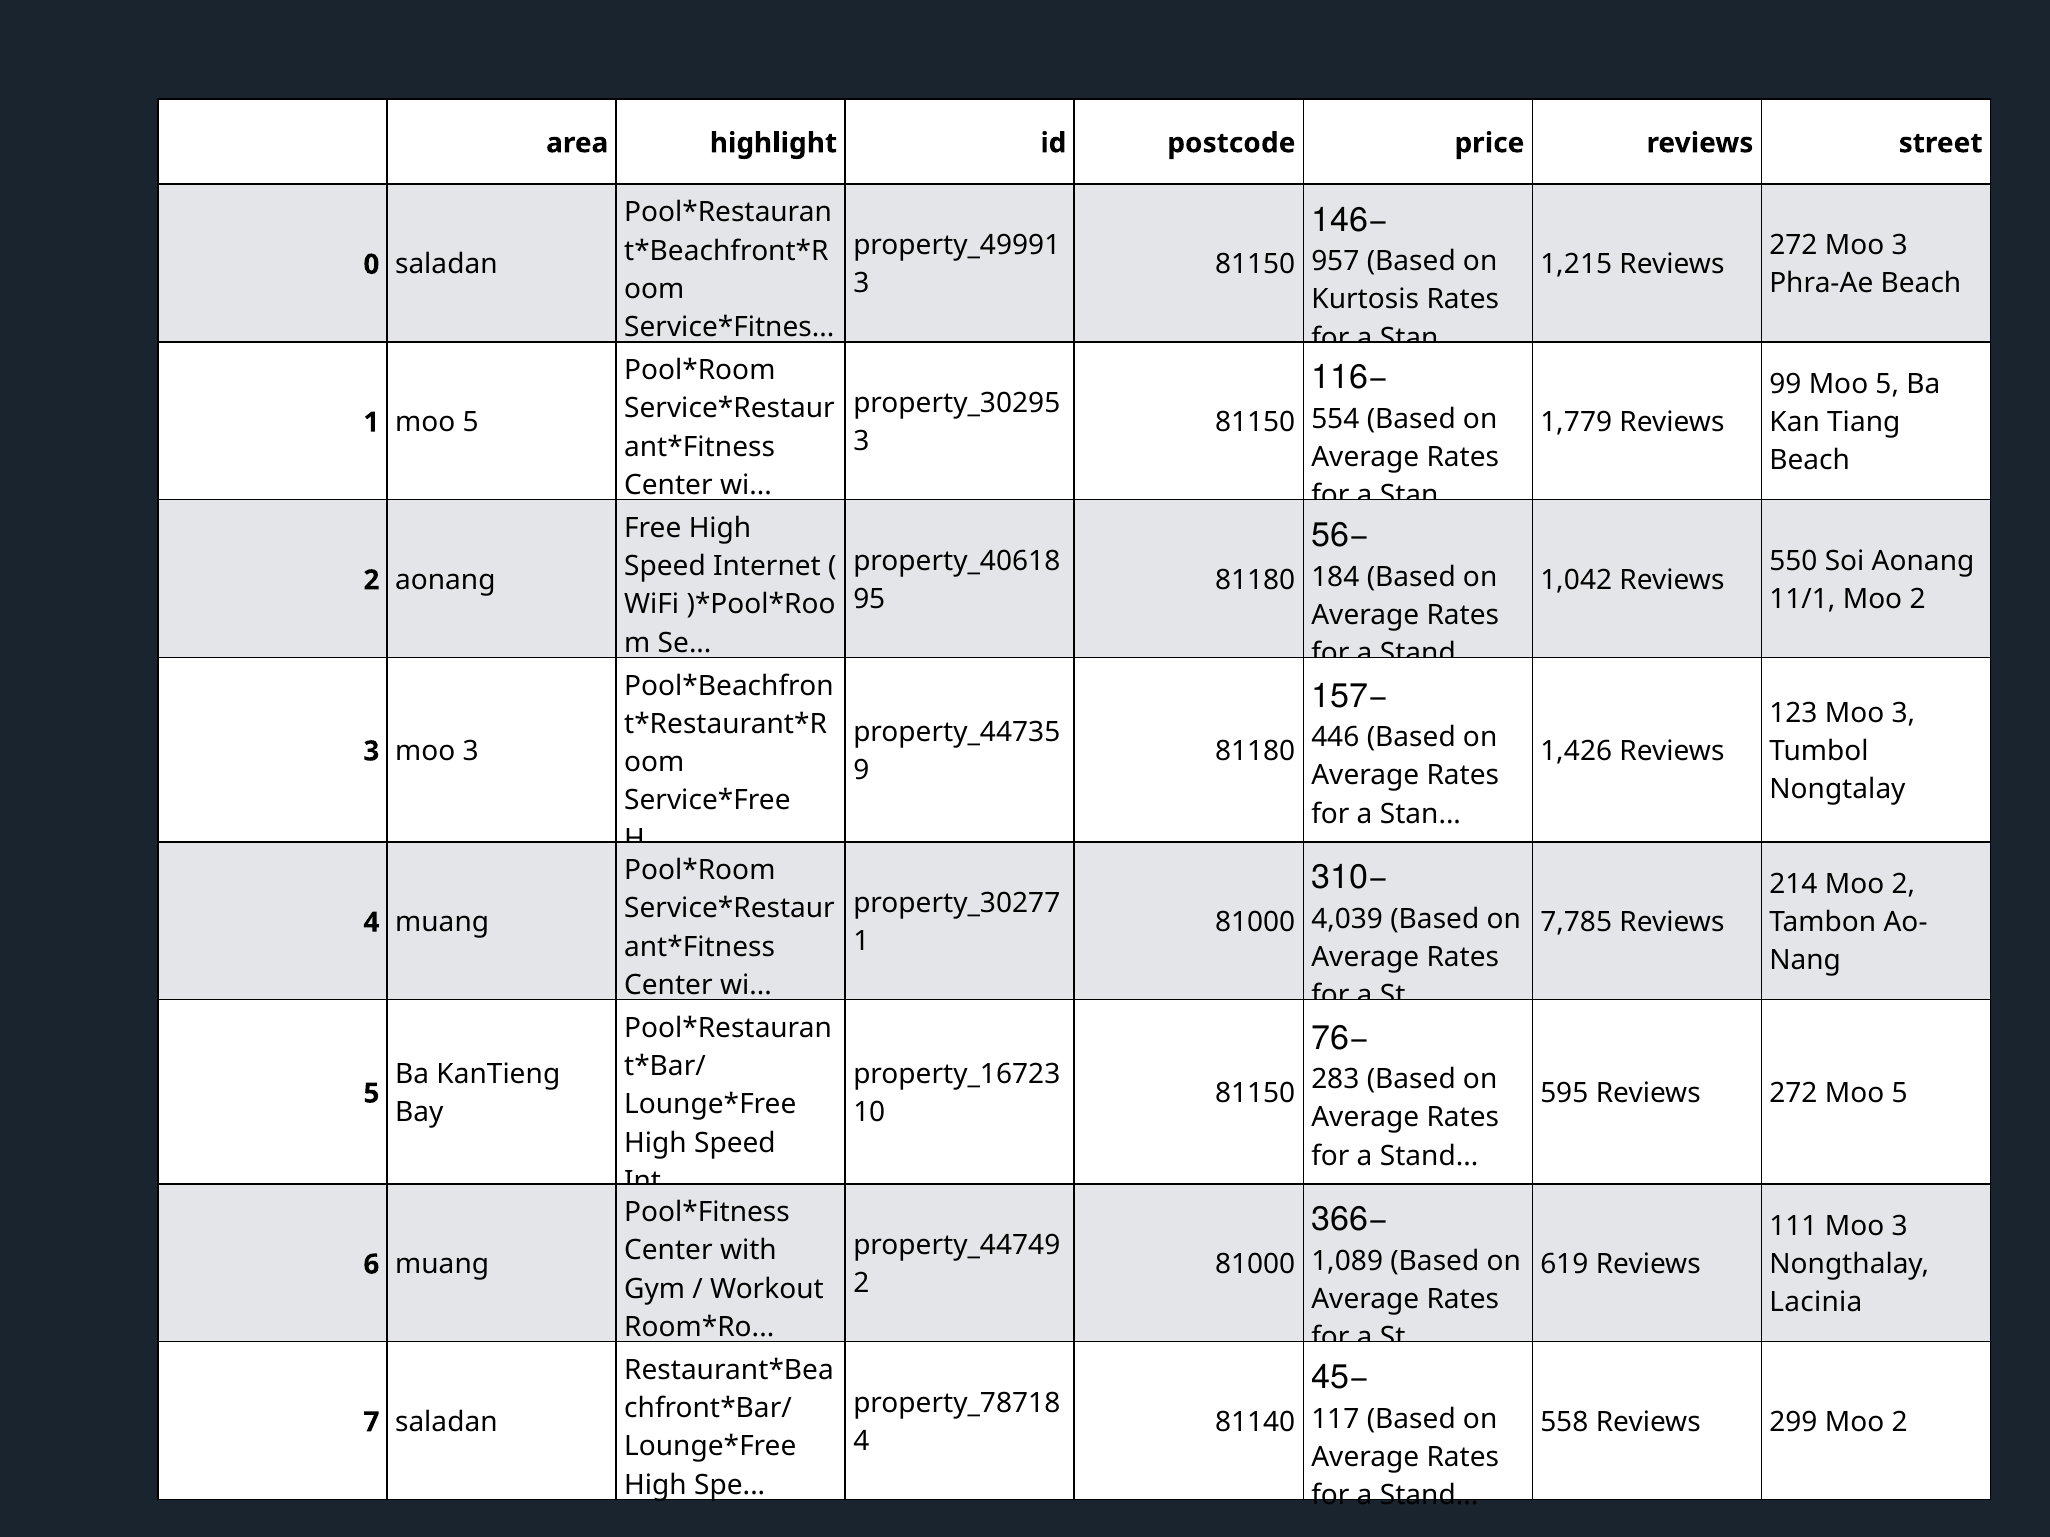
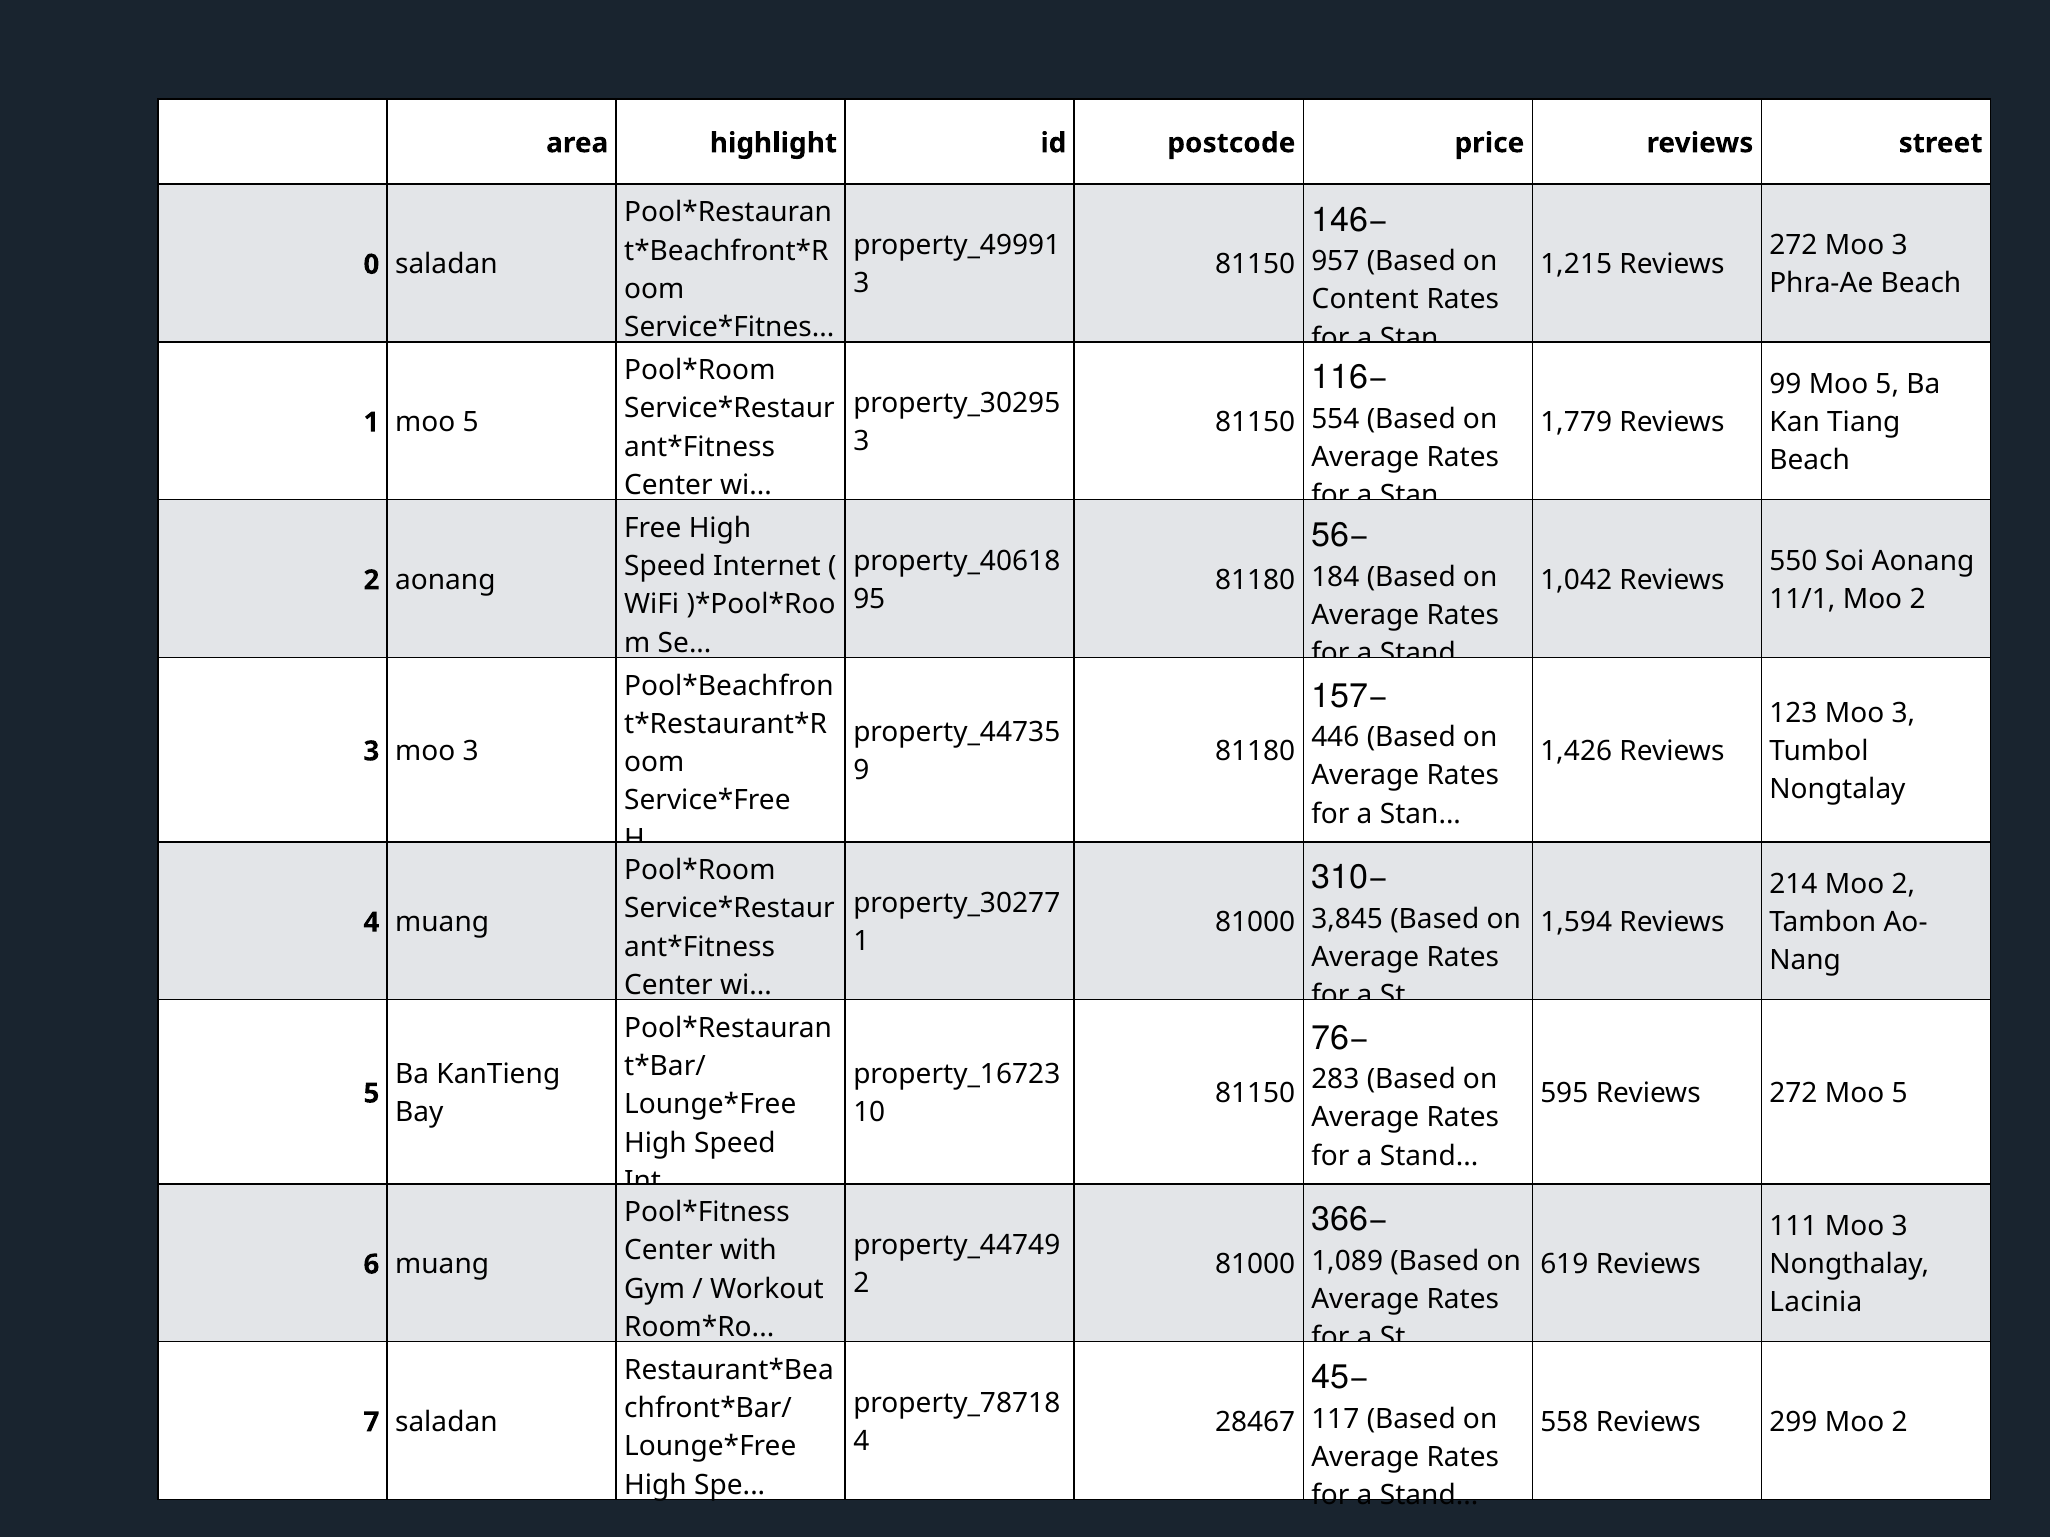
Kurtosis: Kurtosis -> Content (1365, 300)
4,039: 4,039 -> 3,845 (1347, 919)
7,785: 7,785 -> 1,594 (1576, 923)
81140: 81140 -> 28467 (1255, 1423)
